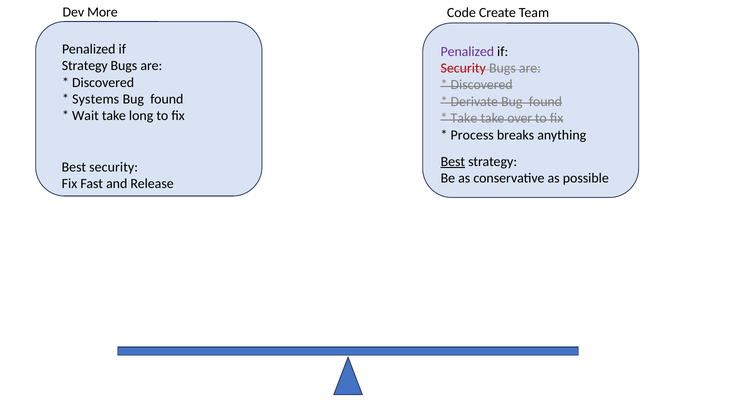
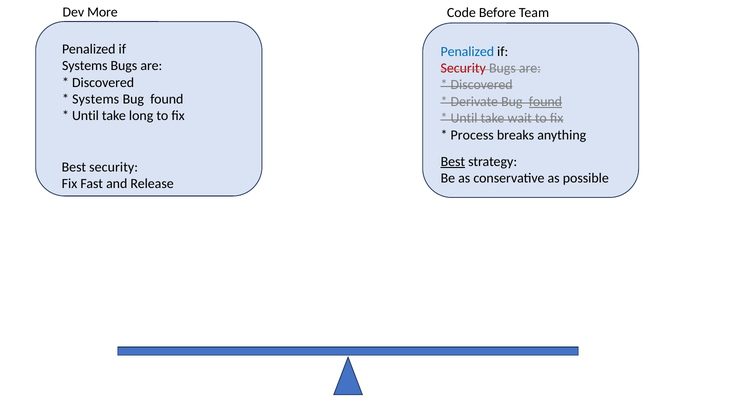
Create: Create -> Before (497, 13)
Penalized colour: purple -> blue (467, 52)
Strategy: Strategy -> Systems (85, 66)
found underline: none -> present (545, 102)
Wait: Wait -> Until (85, 116)
Take: Take -> Until (464, 118)
over: over -> wait (520, 118)
